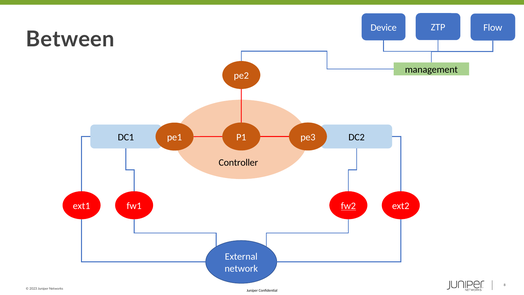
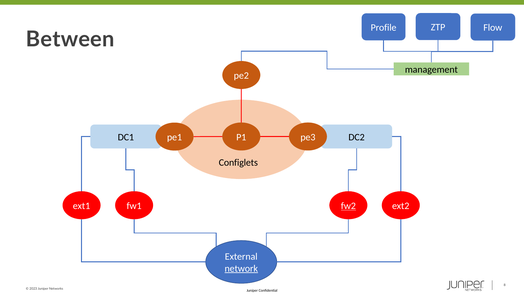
Device: Device -> Profile (384, 28)
Controller: Controller -> Configlets (238, 162)
network underline: none -> present (241, 268)
